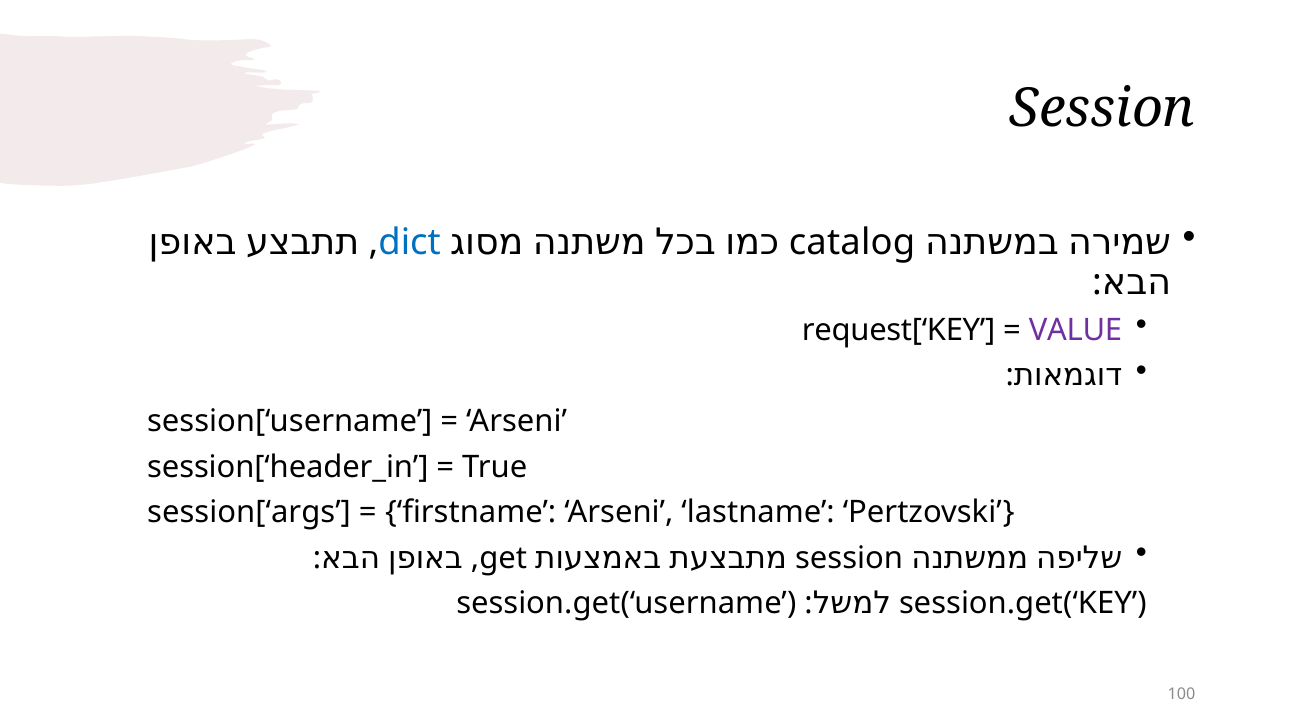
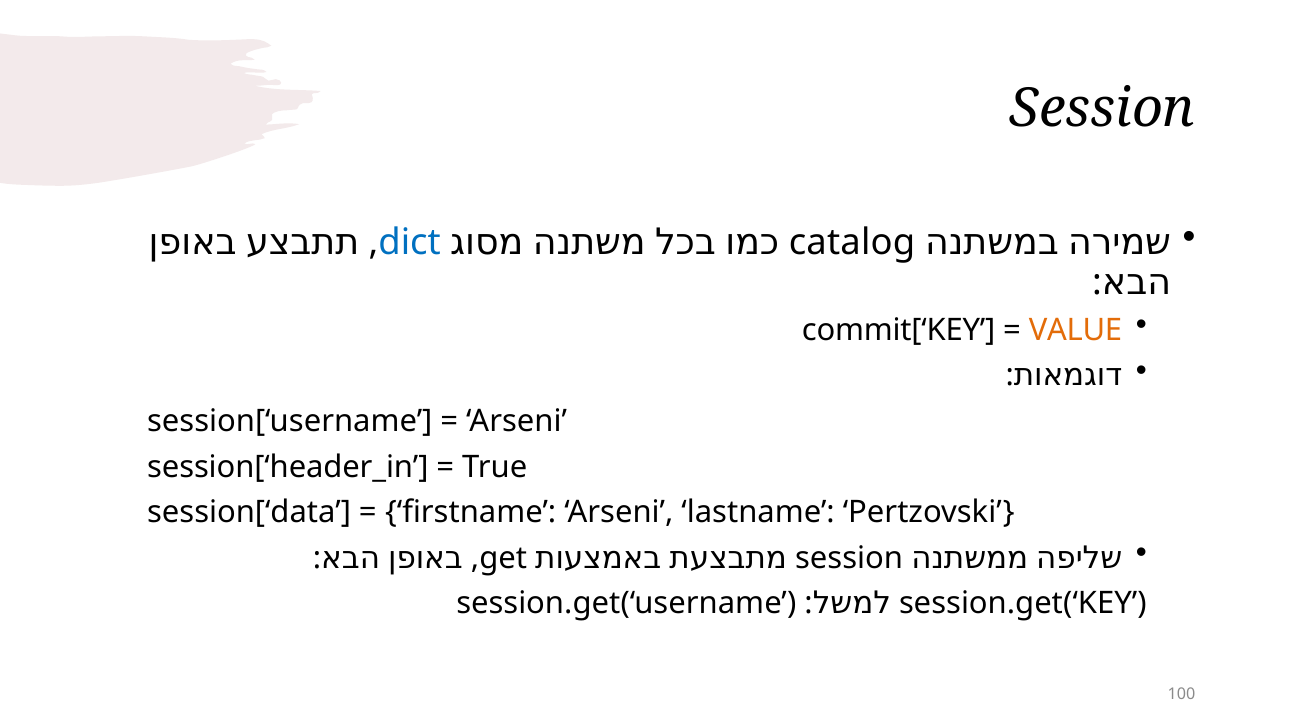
request[‘KEY: request[‘KEY -> commit[‘KEY (899, 330)
VALUE colour: purple -> orange (1075, 330)
session[‘args: session[‘args -> session[‘data (249, 512)
